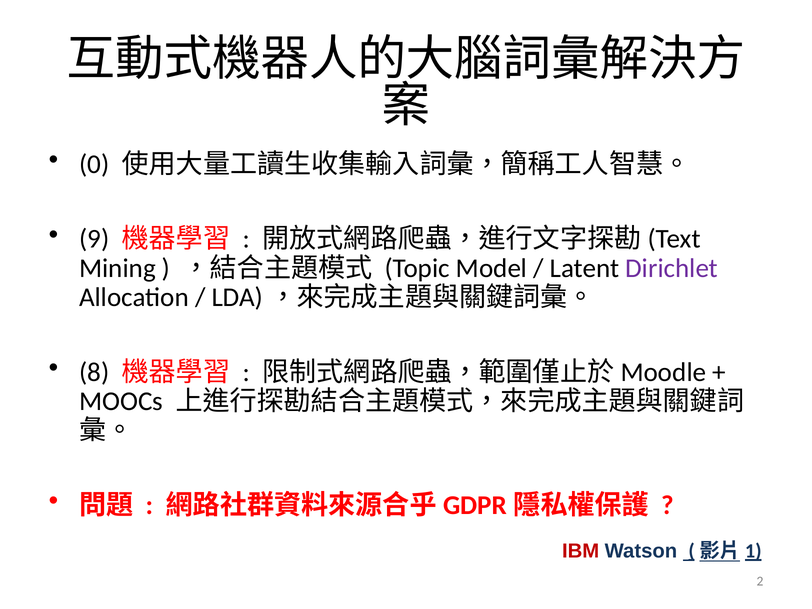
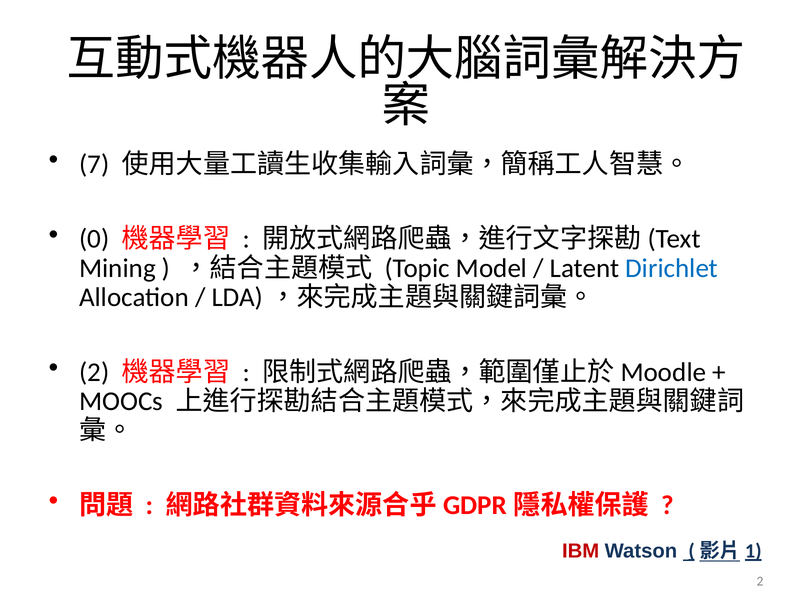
0: 0 -> 7 (94, 164)
9: 9 -> 0 (94, 239)
Dirichlet colour: purple -> blue (672, 268)
8: 8 -> 2 (94, 372)
